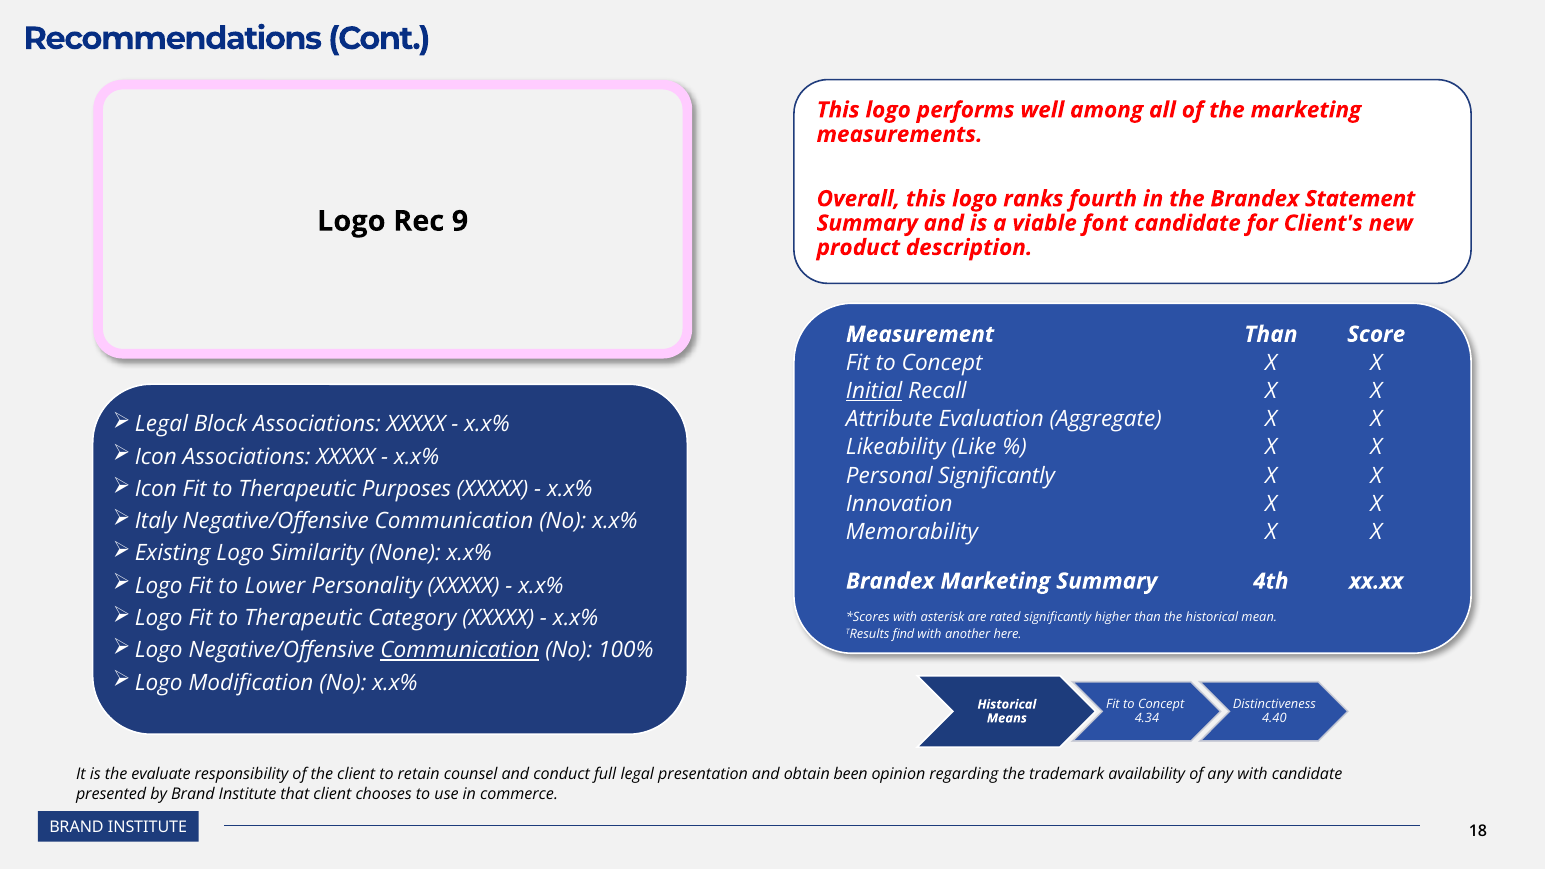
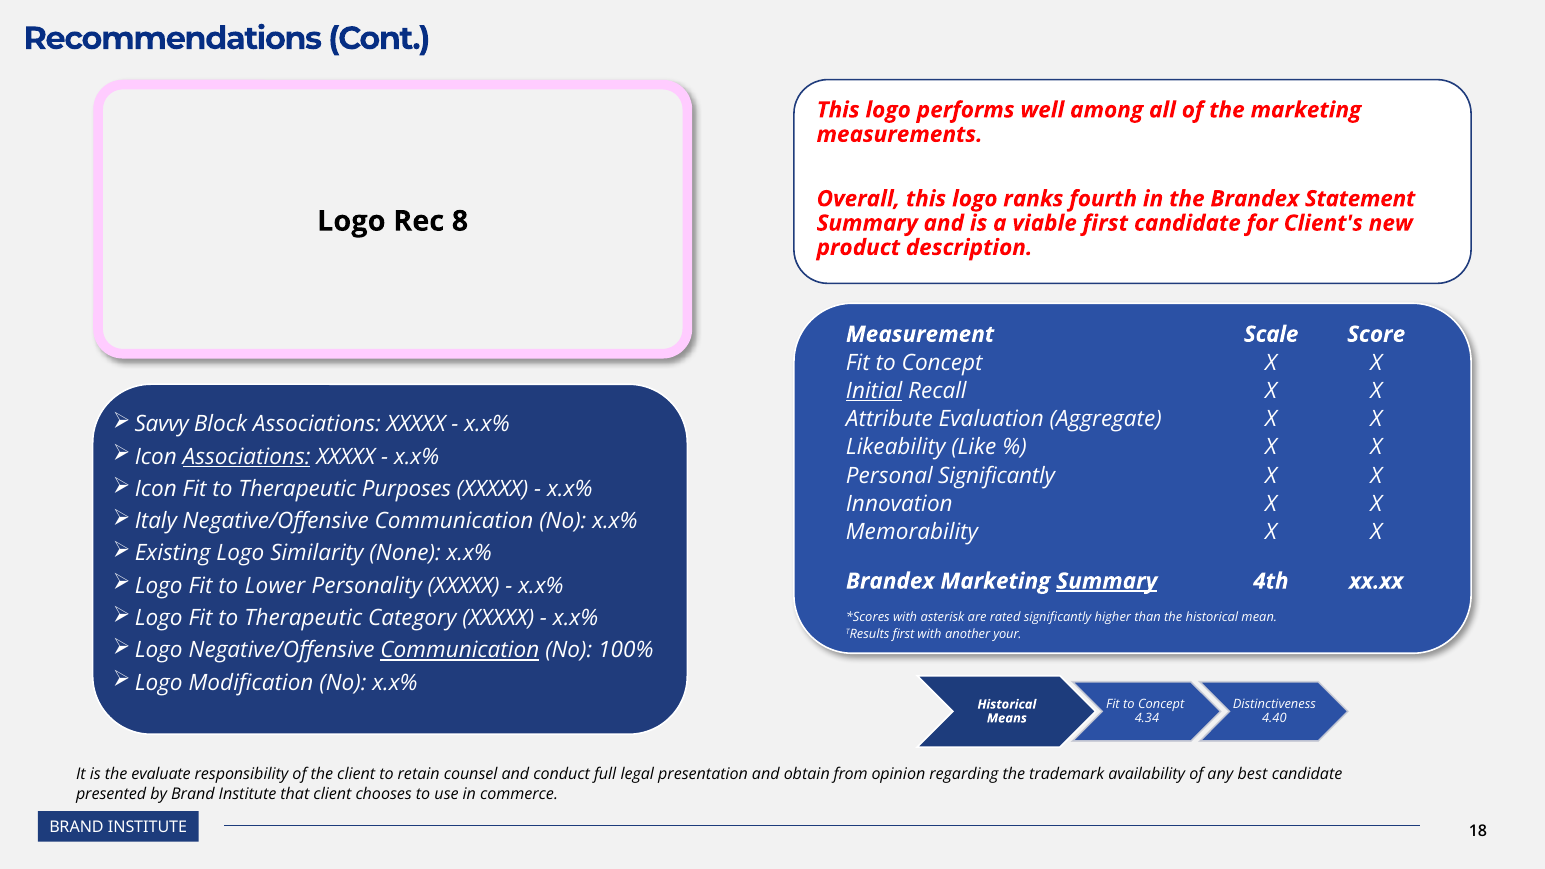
9: 9 -> 8 (460, 221)
viable font: font -> first (1105, 223)
Measurement Than: Than -> Scale (1271, 334)
Legal: Legal -> Savvy (162, 425)
Associations underline: none -> present (247, 457)
Summary underline: none -> present (1107, 581)
TResults find: find -> first (903, 634)
here: here -> your (1008, 634)
been: been -> from (851, 775)
any with: with -> best (1253, 775)
